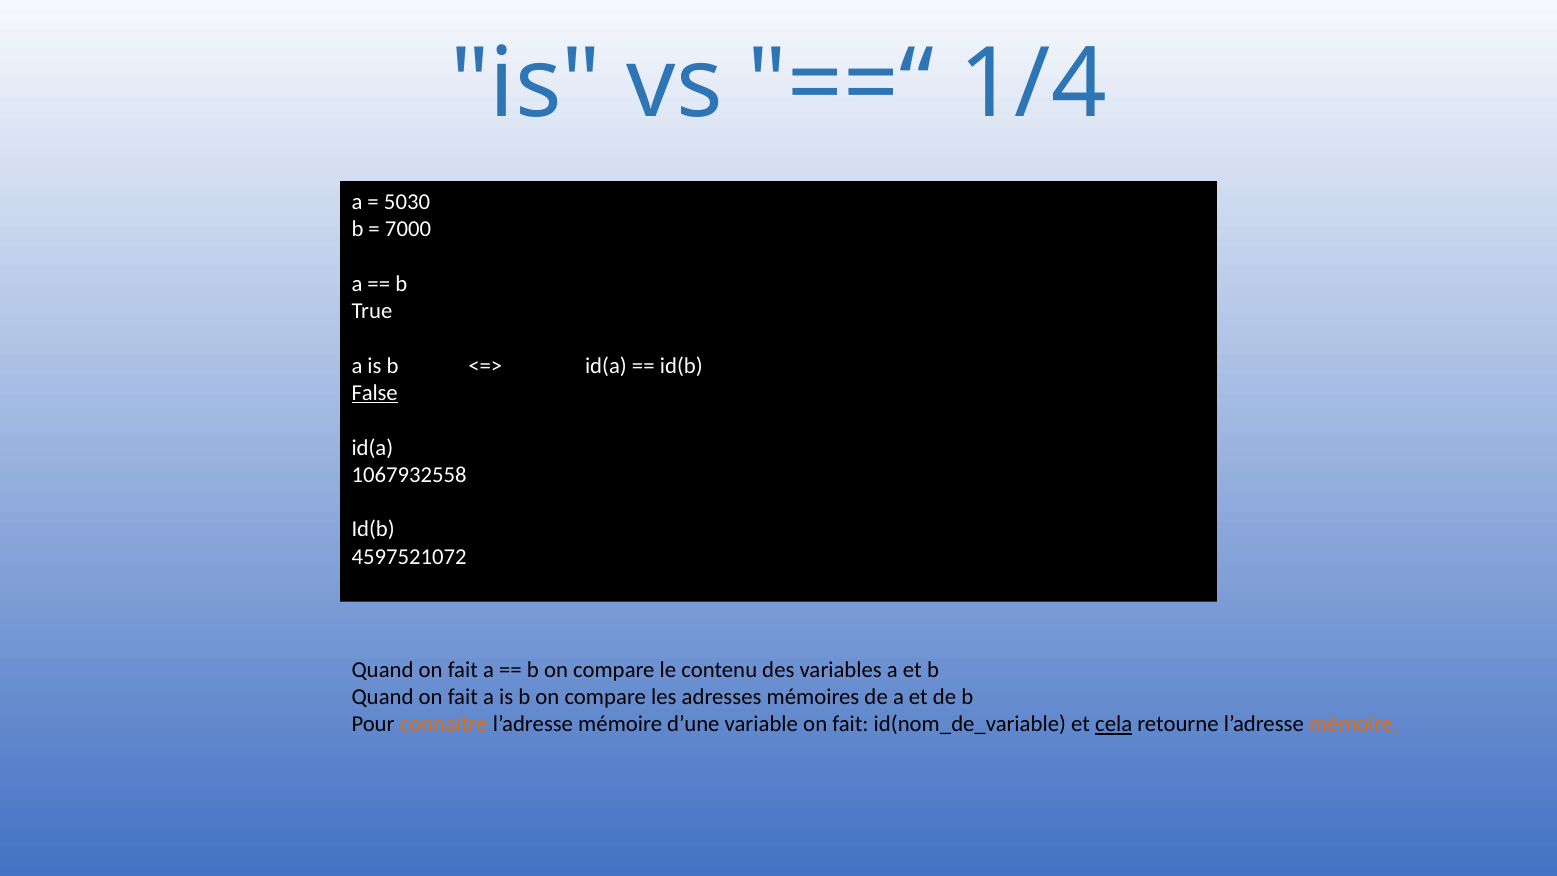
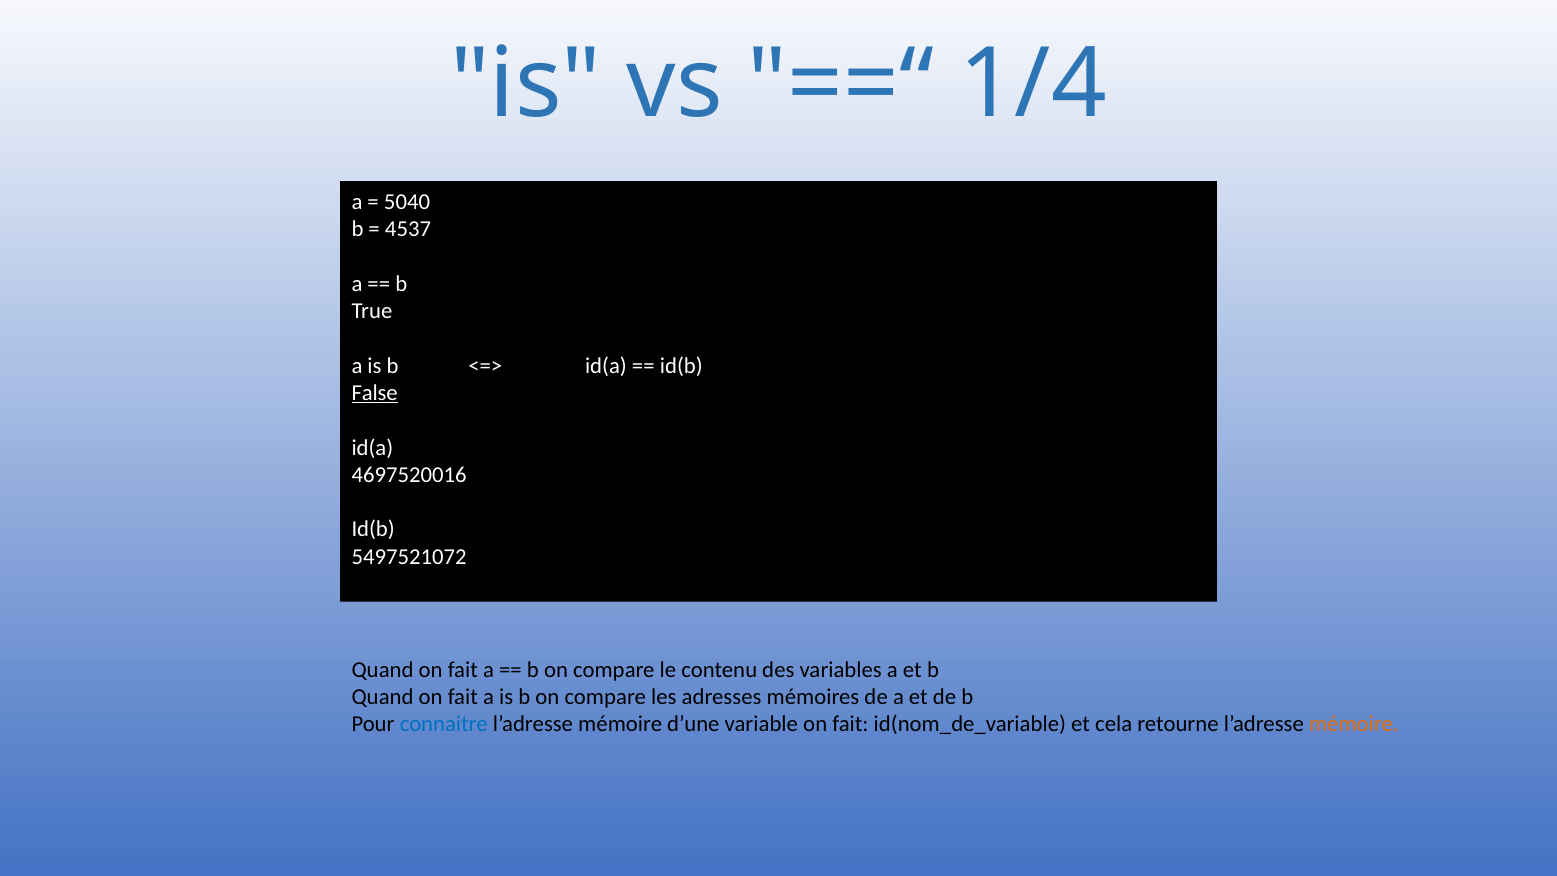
5030: 5030 -> 5040 (407, 202)
7000: 7000 -> 4537 (408, 229)
1067932558: 1067932558 -> 4697520016 (409, 475)
4597521072: 4597521072 -> 5497521072 (409, 556)
connaitre colour: orange -> blue (444, 724)
cela underline: present -> none (1114, 724)
